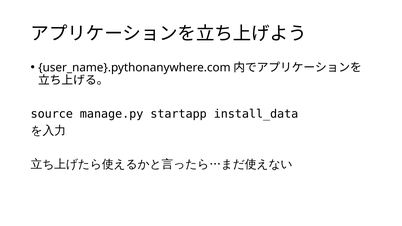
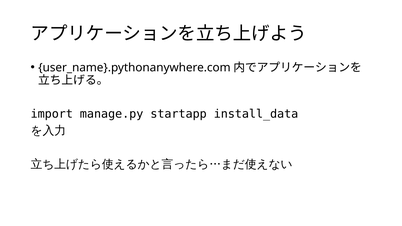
source: source -> import (52, 114)
